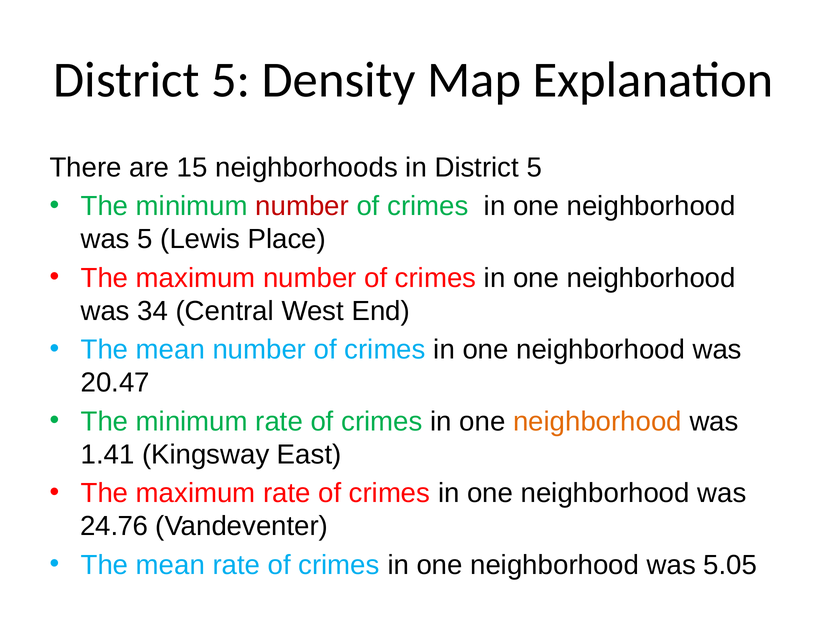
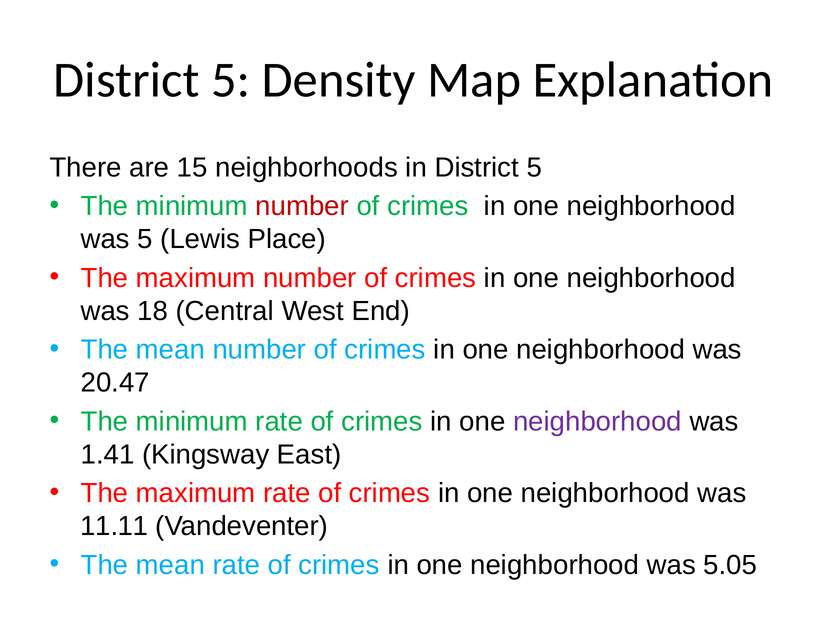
34: 34 -> 18 (153, 311)
neighborhood colour: orange -> purple (597, 421)
24.76: 24.76 -> 11.11 (114, 526)
